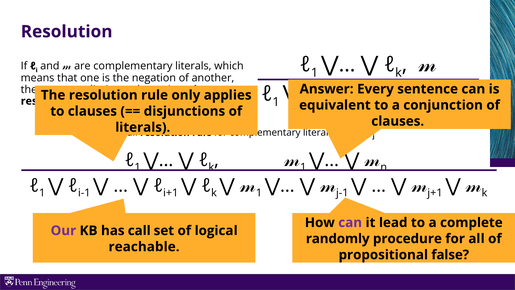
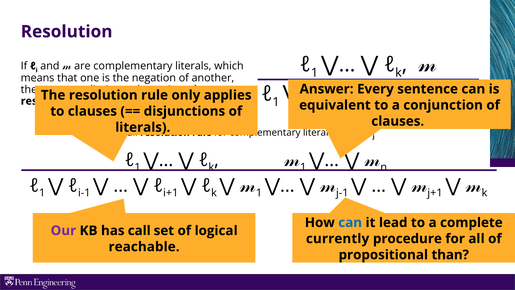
can colour: purple -> blue (350, 222)
randomly: randomly -> currently (338, 238)
false: false -> than (450, 255)
